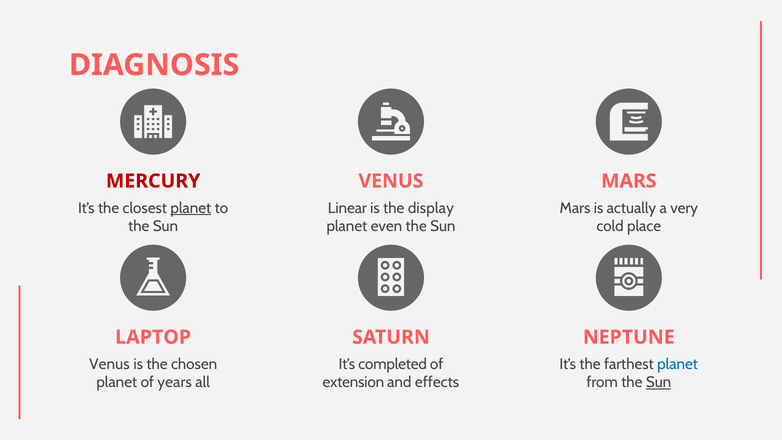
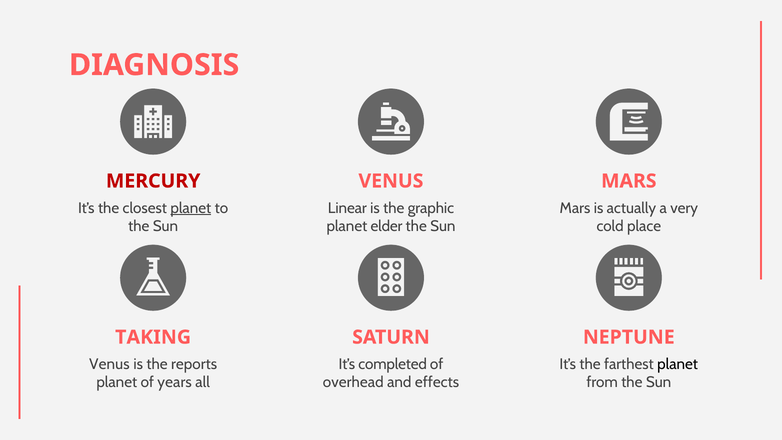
display: display -> graphic (431, 208)
even: even -> elder (387, 226)
LAPTOP: LAPTOP -> TAKING (153, 337)
chosen: chosen -> reports (194, 364)
planet colour: blue -> black (678, 364)
extension: extension -> overhead (353, 382)
Sun underline: present -> none (659, 382)
